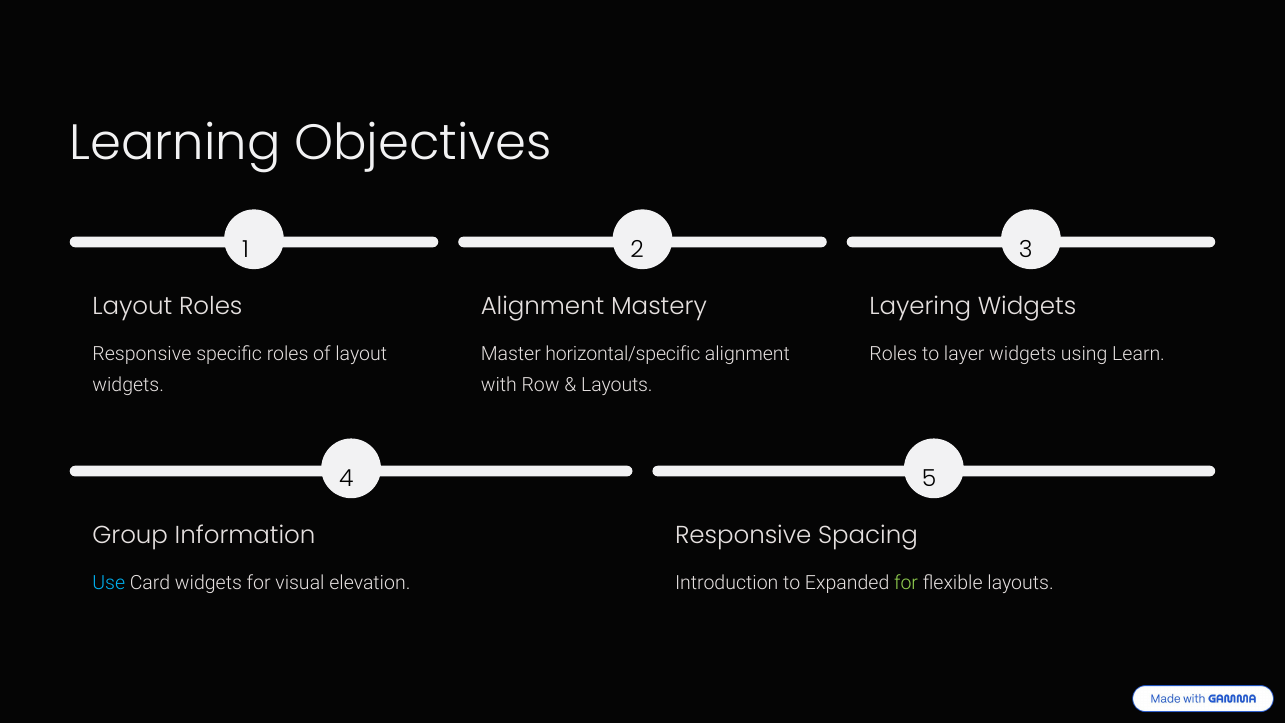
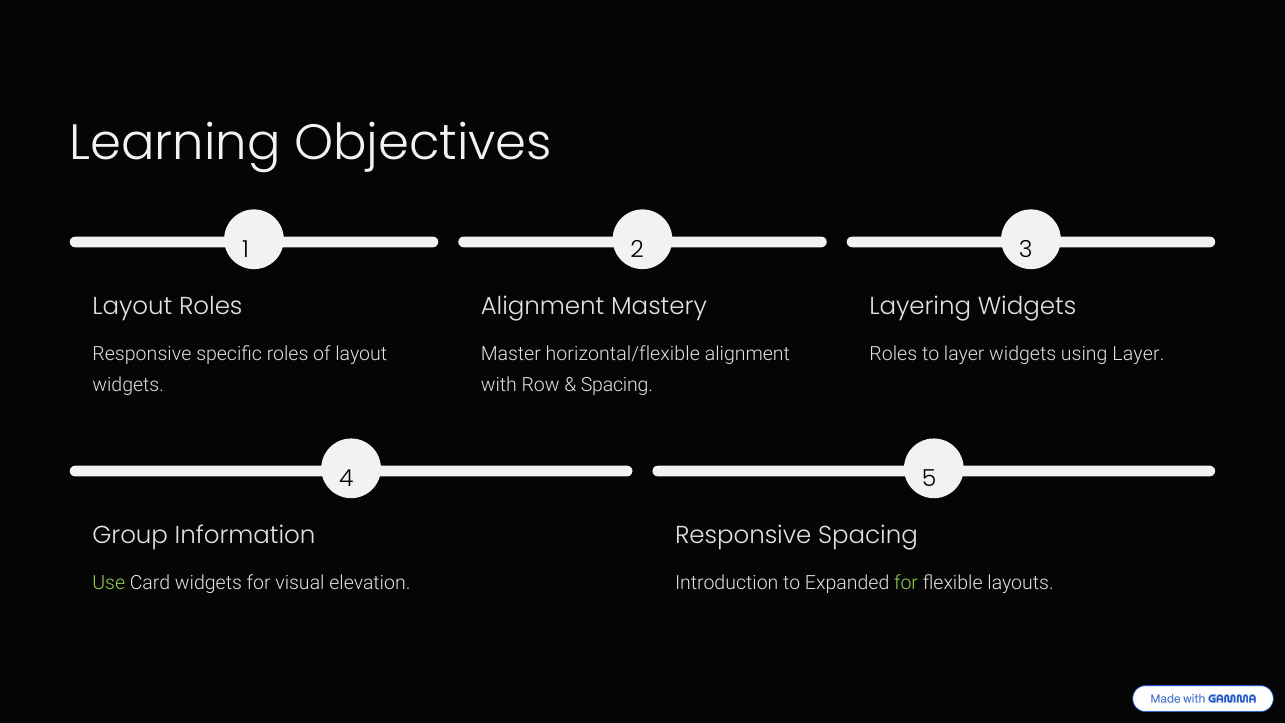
horizontal/specific: horizontal/specific -> horizontal/flexible (623, 354)
using Learn: Learn -> Layer (1138, 354)
Layouts: Layouts -> Spacing (617, 385)
Use colour: light blue -> light green (109, 583)
